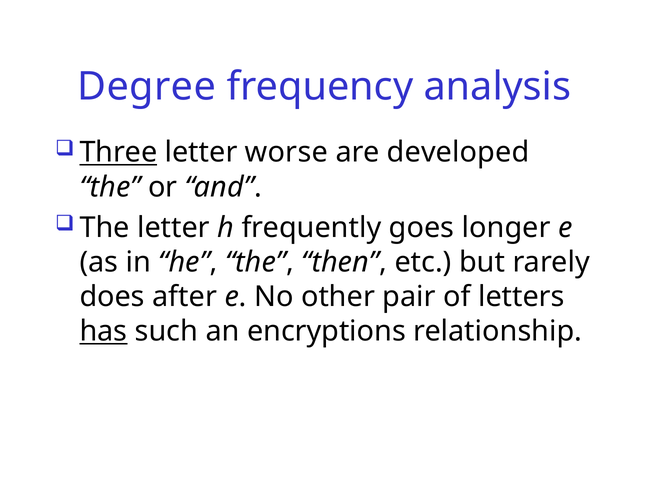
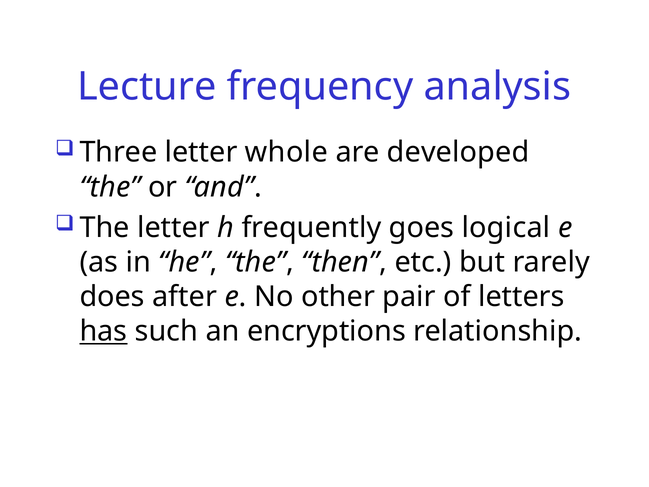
Degree: Degree -> Lecture (147, 87)
Three underline: present -> none (118, 152)
worse: worse -> whole (286, 152)
longer: longer -> logical (506, 227)
